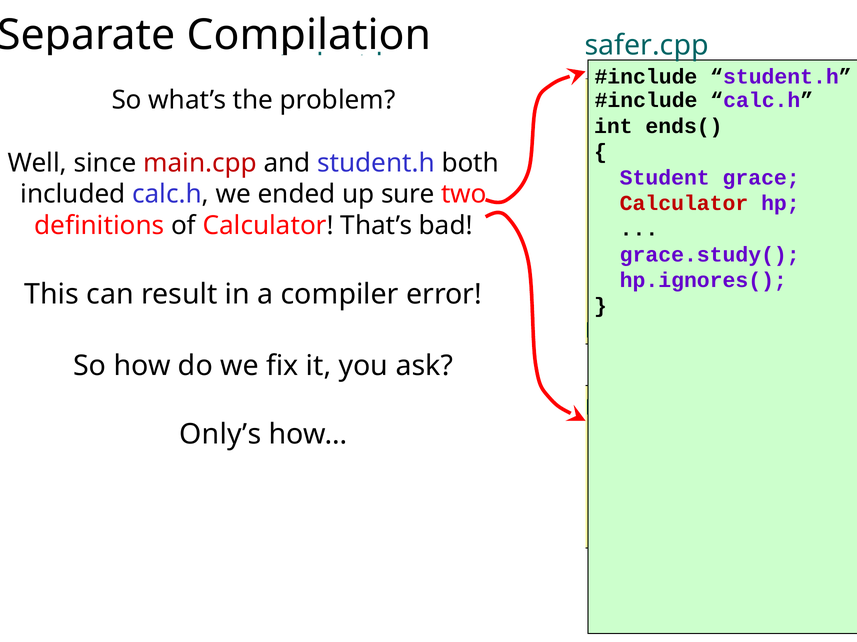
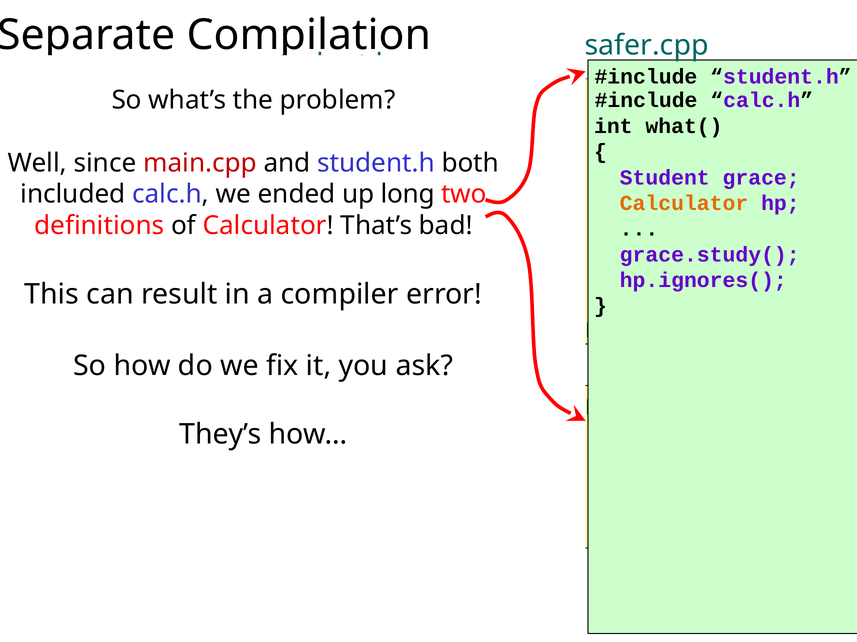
ends(: ends( -> what( (684, 126)
sure: sure -> long (408, 195)
Calculator colour: red -> orange (684, 203)
Only’s: Only’s -> They’s (220, 435)
